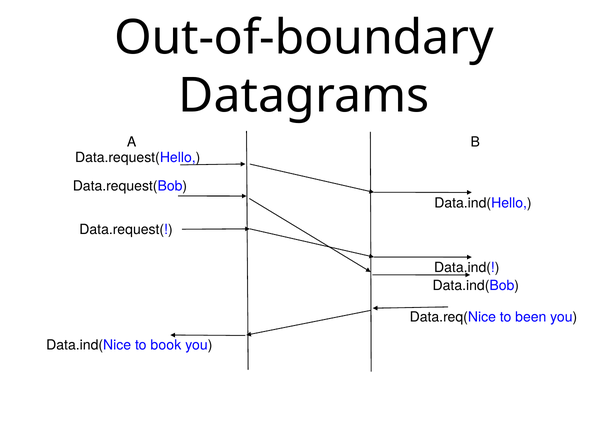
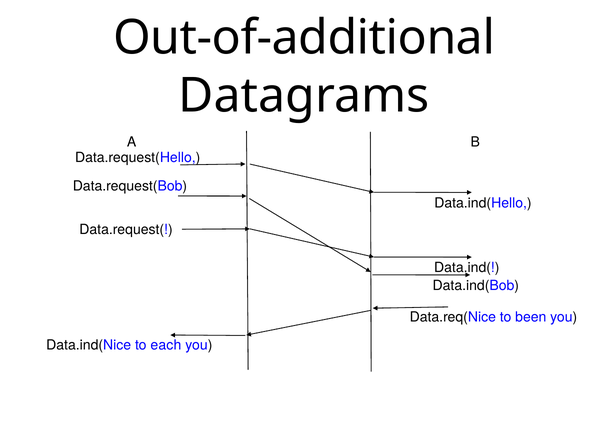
Out-of-boundary: Out-of-boundary -> Out-of-additional (304, 38)
book: book -> each (166, 345)
